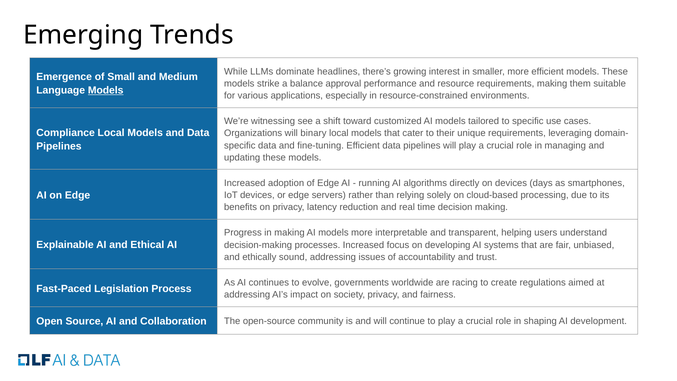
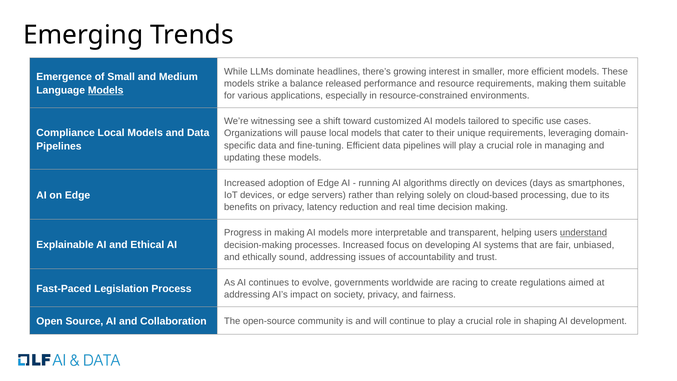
approval: approval -> released (343, 84)
binary: binary -> pause (314, 133)
understand underline: none -> present (583, 233)
